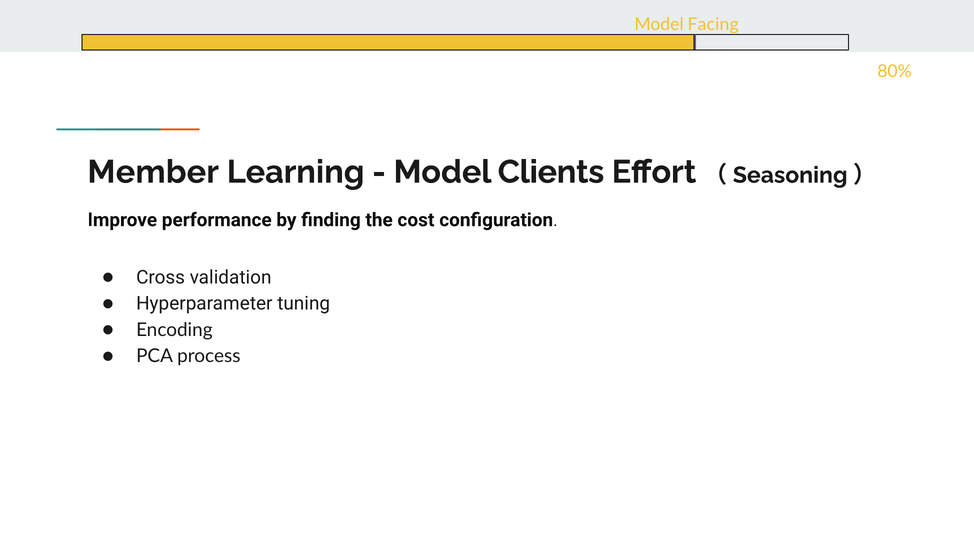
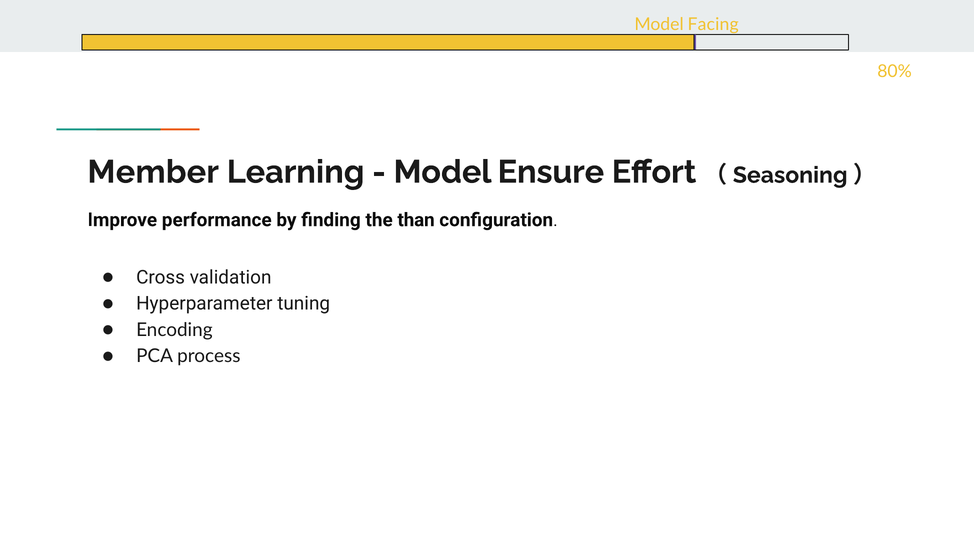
Clients: Clients -> Ensure (551, 172)
cost: cost -> than (416, 220)
